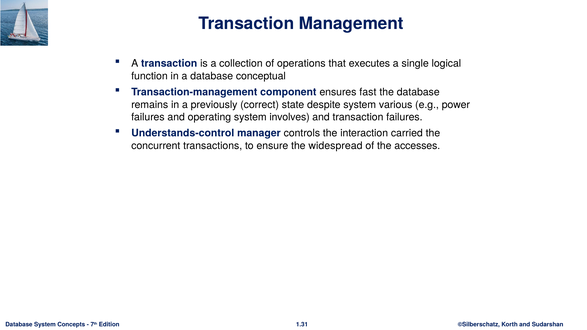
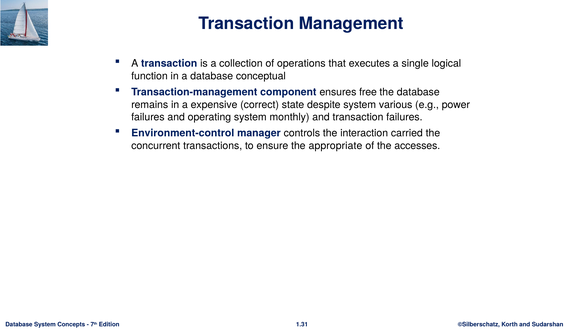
fast: fast -> free (368, 92)
previously: previously -> expensive (214, 105)
involves: involves -> monthly (289, 117)
Understands-control: Understands-control -> Environment-control (183, 133)
widespread: widespread -> appropriate (335, 146)
